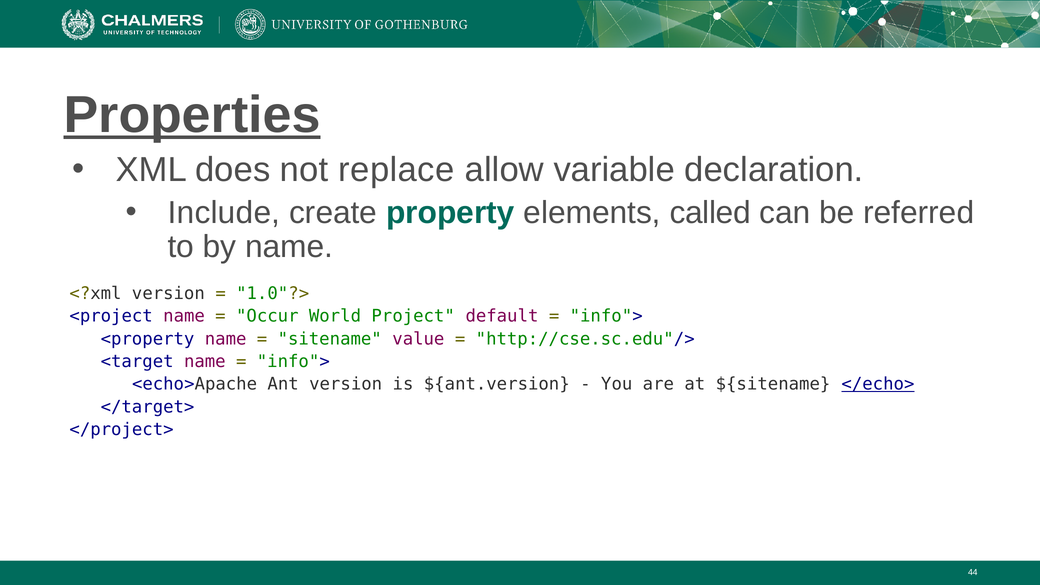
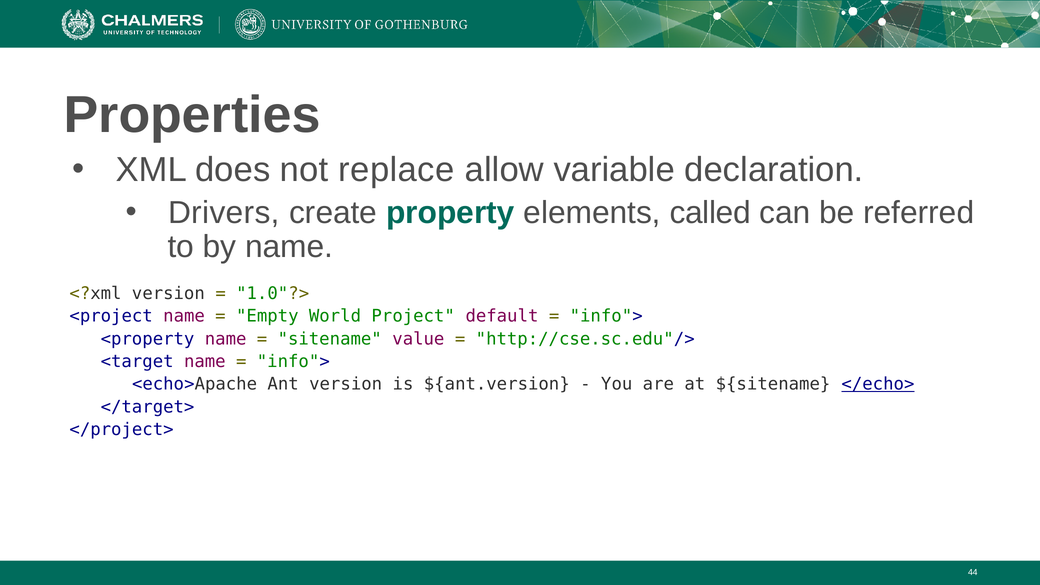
Properties underline: present -> none (192, 115)
Include: Include -> Drivers (224, 213)
Occur: Occur -> Empty (267, 316)
